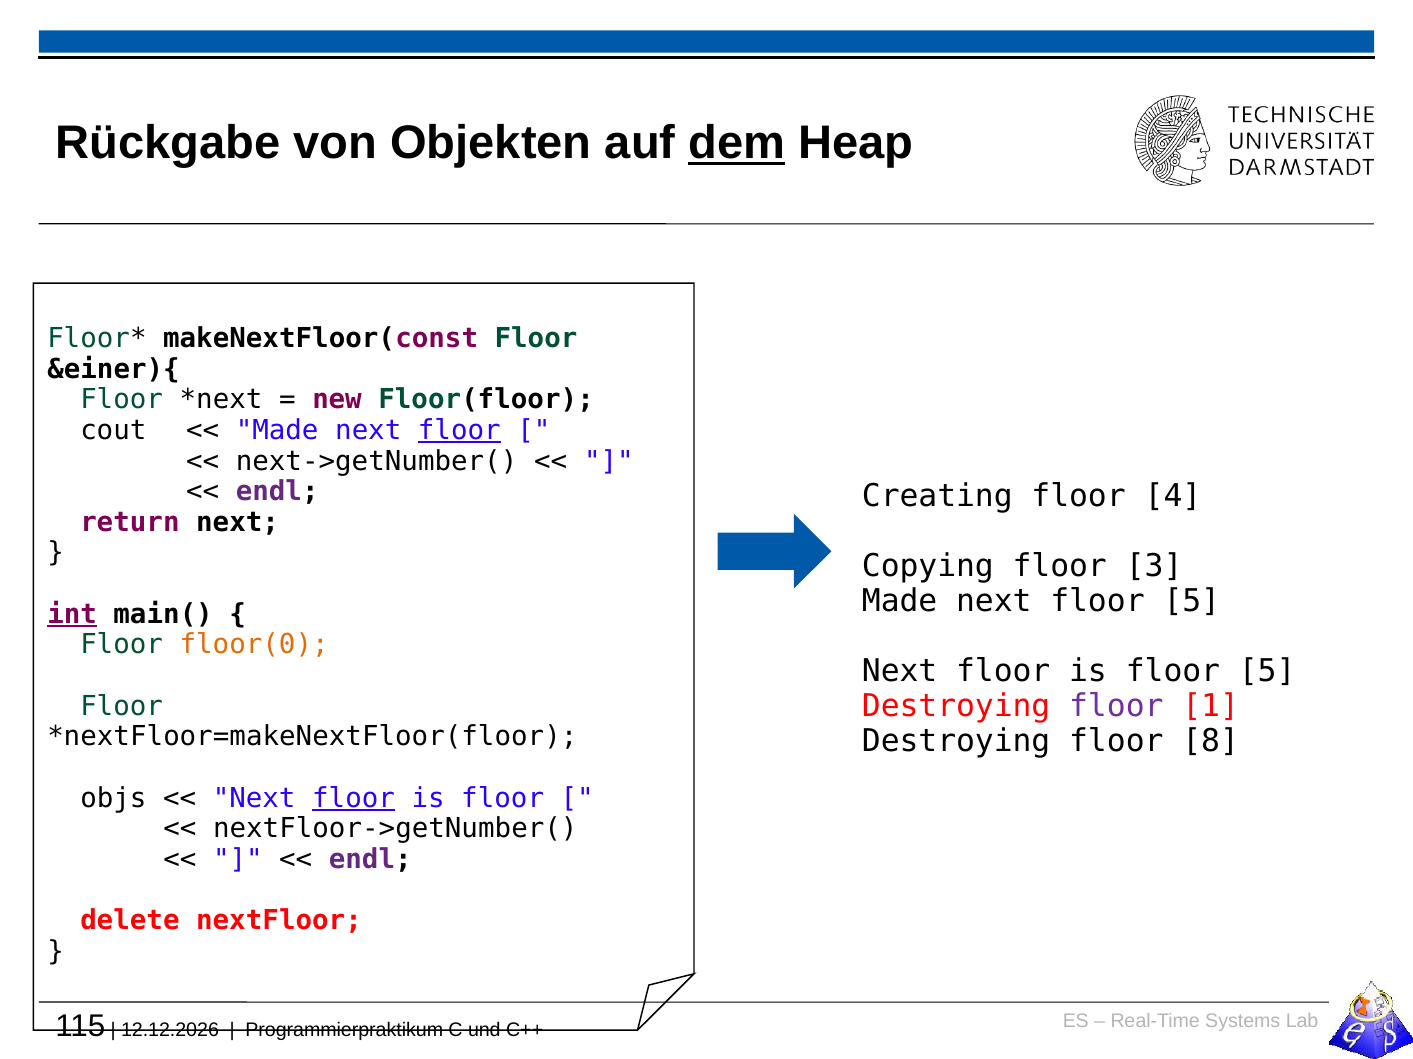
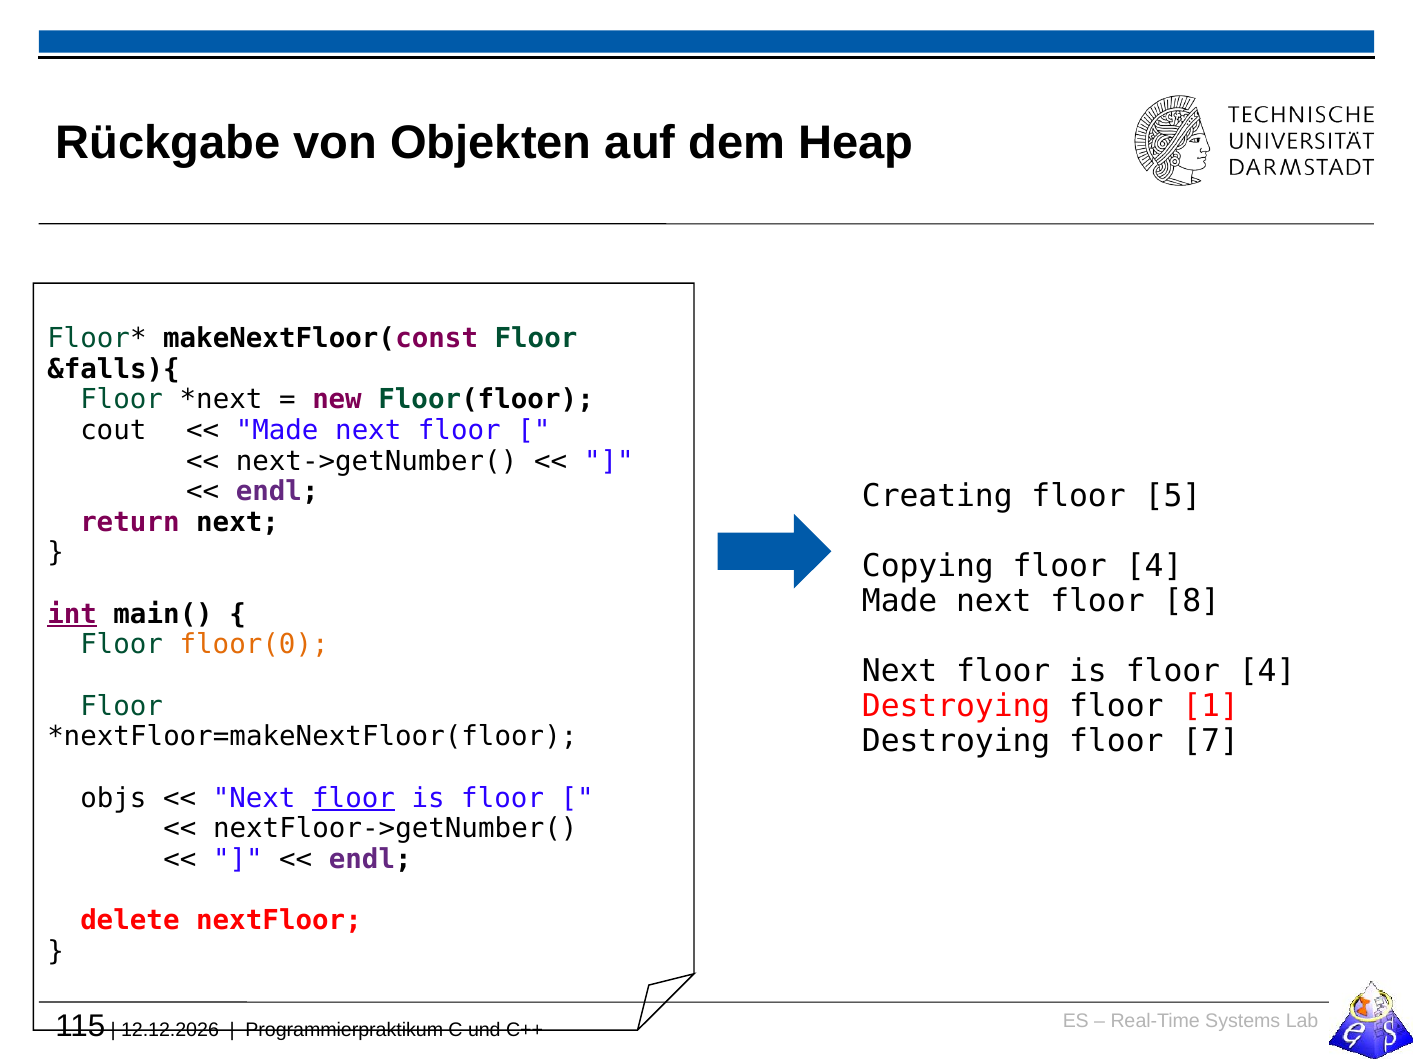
dem underline: present -> none (737, 144)
&einer){: &einer){ -> &falls){ (114, 369)
floor underline: present -> none (459, 431)
4: 4 -> 5 (1173, 497)
Copying floor 3: 3 -> 4 (1154, 567)
next floor 5: 5 -> 8 (1192, 602)
is floor 5: 5 -> 4 (1267, 672)
floor colour: purple -> black (1116, 707)
8: 8 -> 7 (1211, 742)
